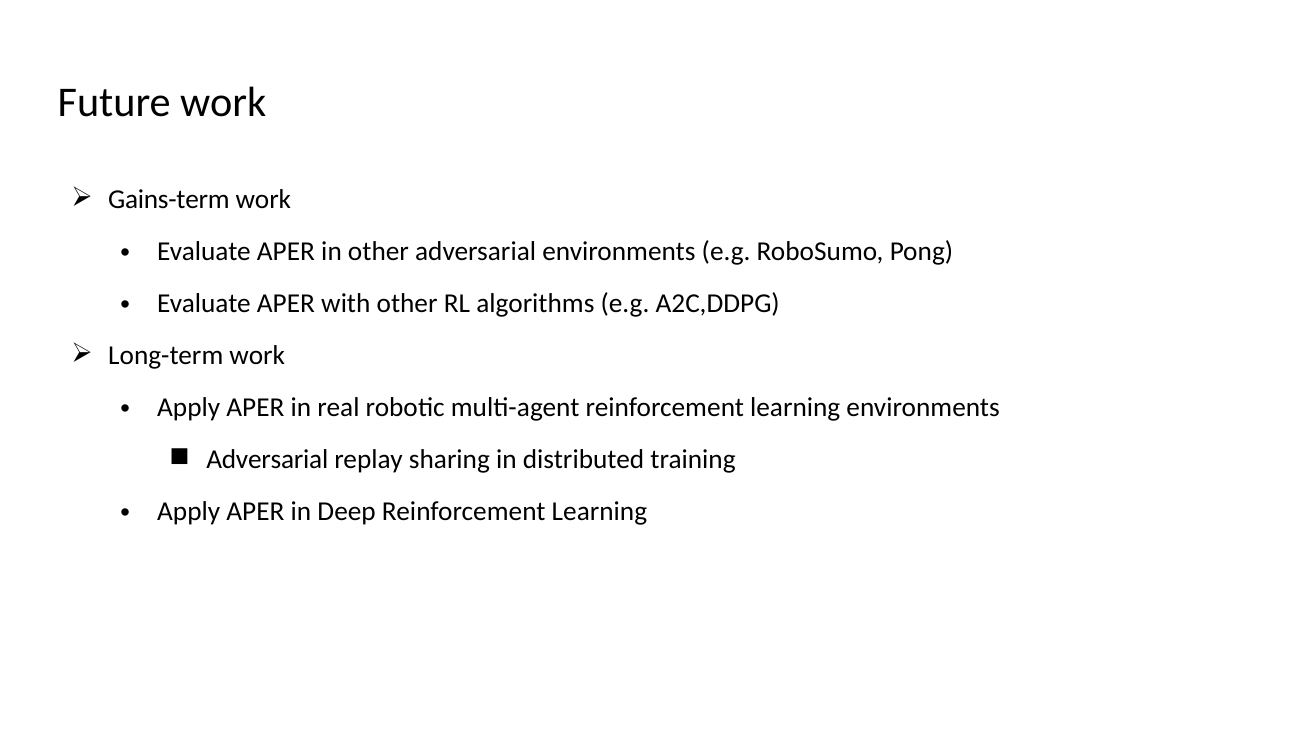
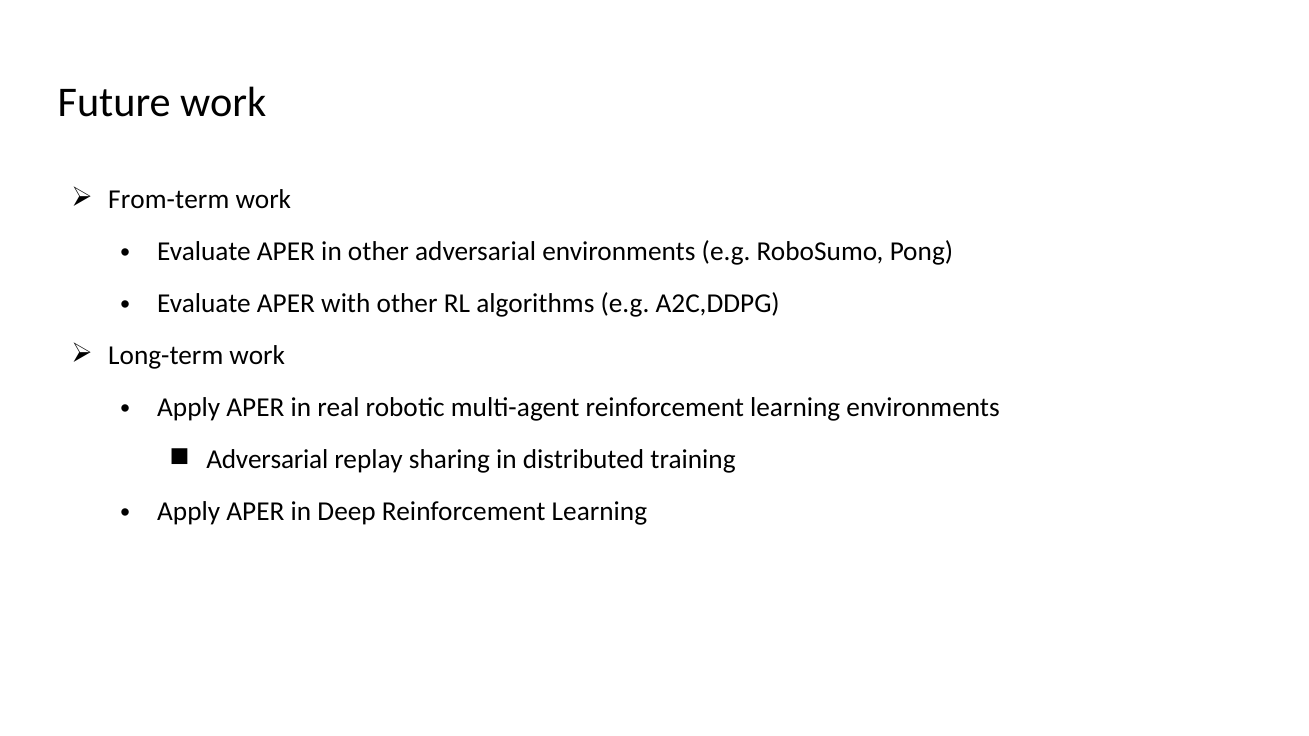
Gains-term: Gains-term -> From-term (169, 200)
